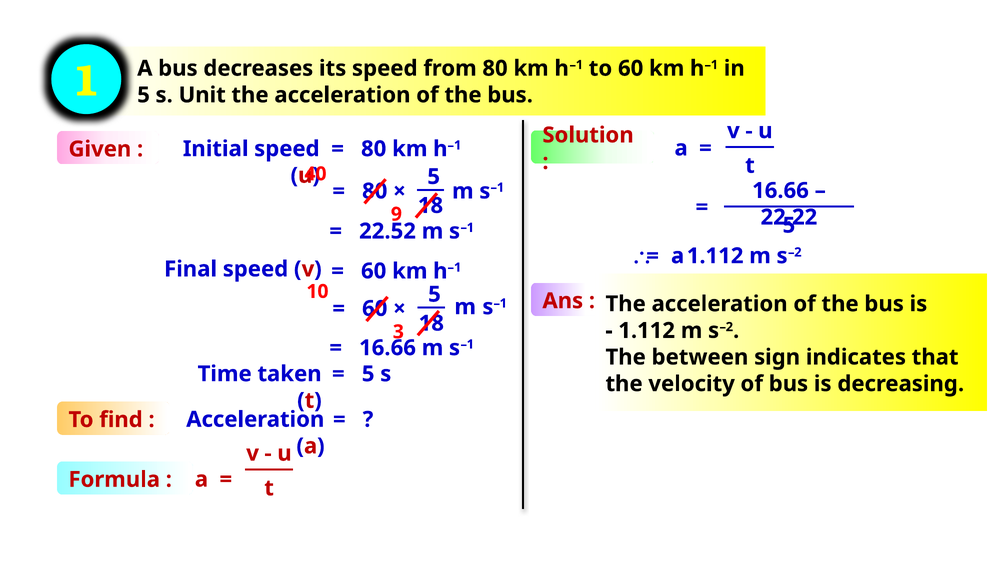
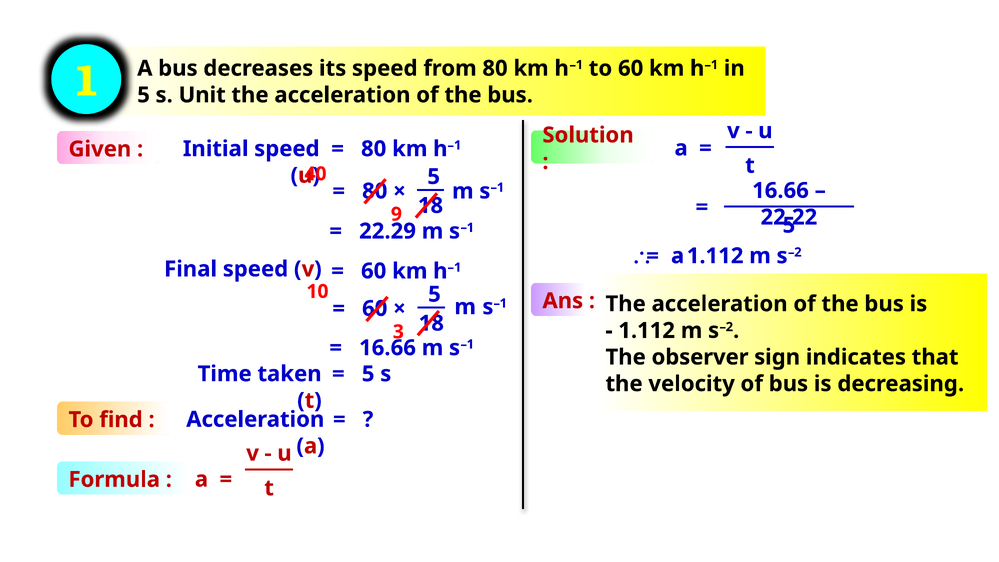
22.52: 22.52 -> 22.29 (388, 231)
between: between -> observer (700, 357)
